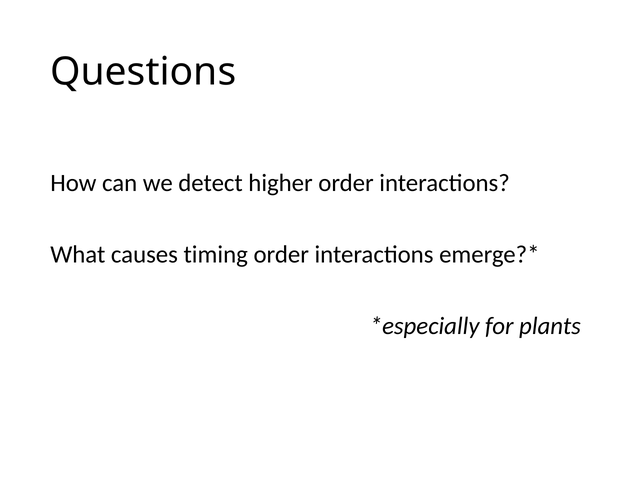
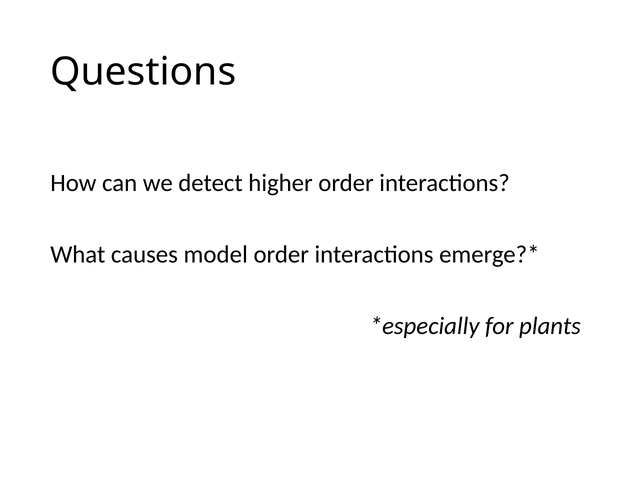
timing: timing -> model (216, 254)
